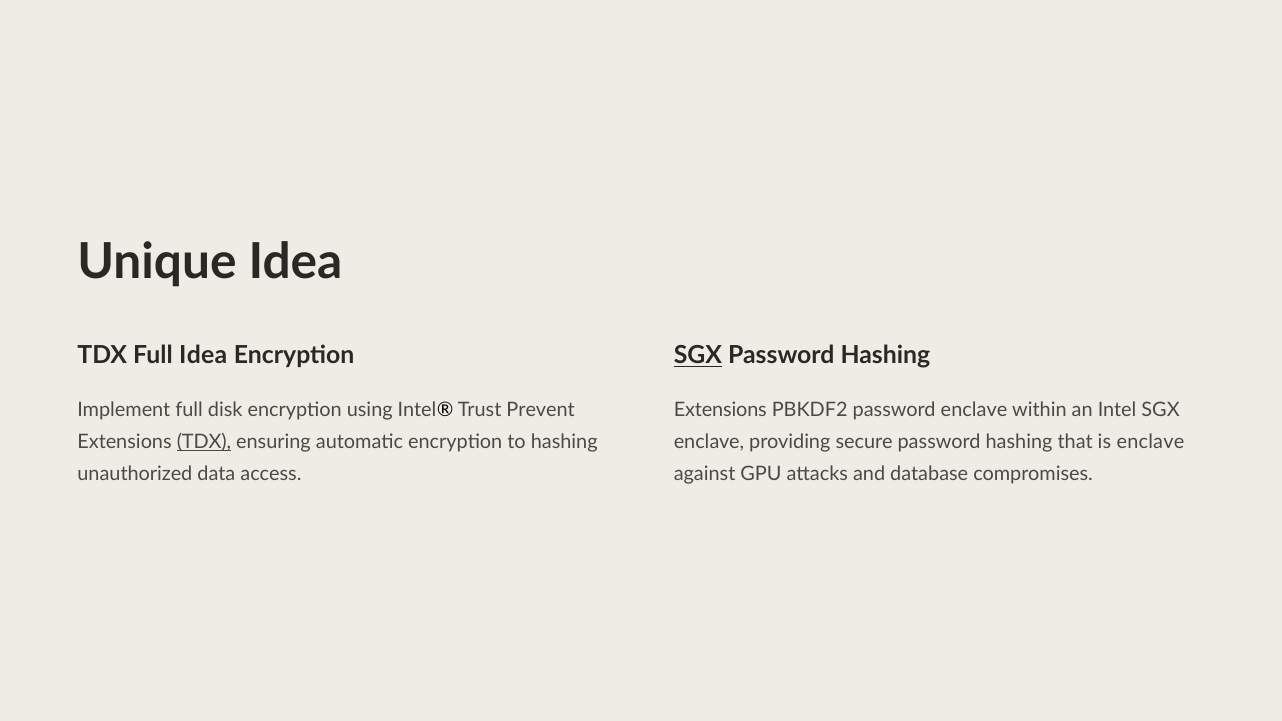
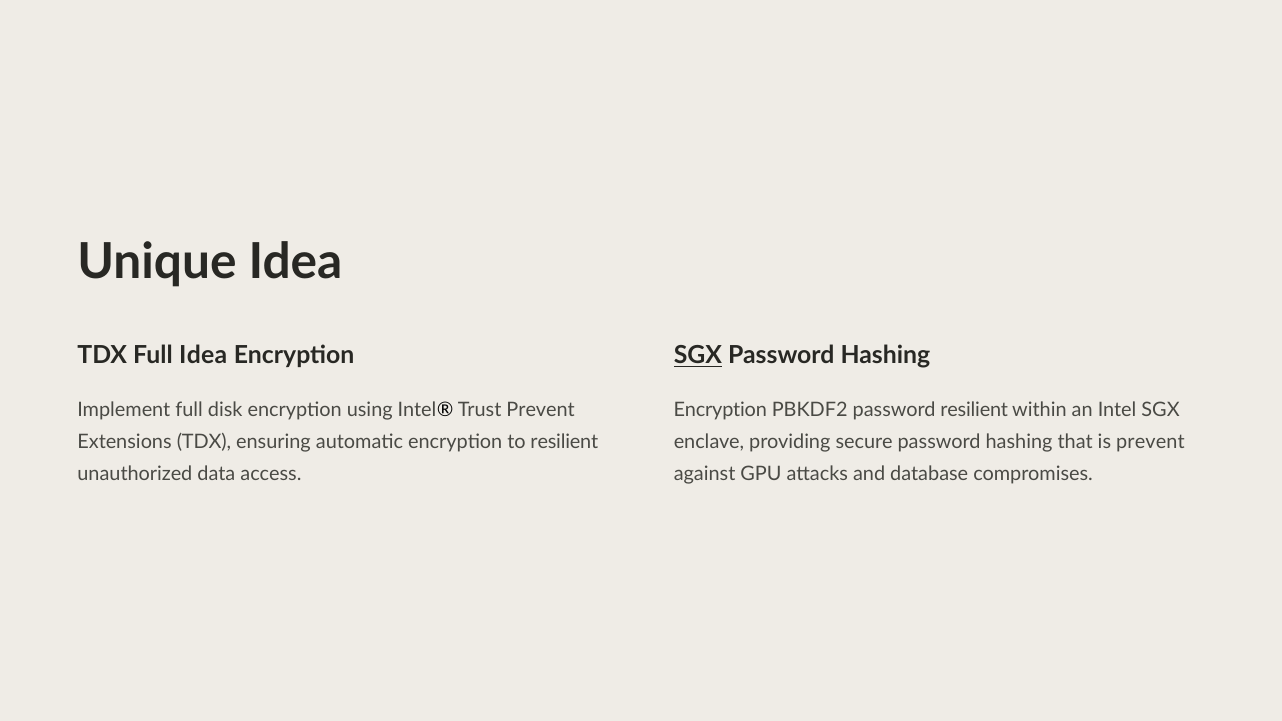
Extensions: Extensions -> Encryption (720, 410)
password enclave: enclave -> resilient (974, 410)
TDX underline: present -> none (204, 442)
to hashing: hashing -> resilient (564, 442)
is enclave: enclave -> prevent (1150, 442)
